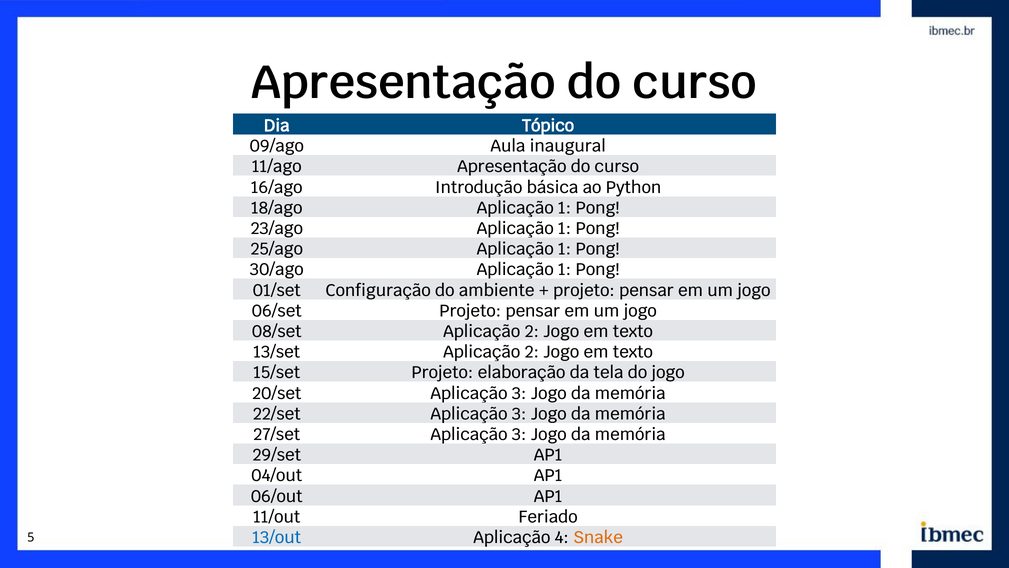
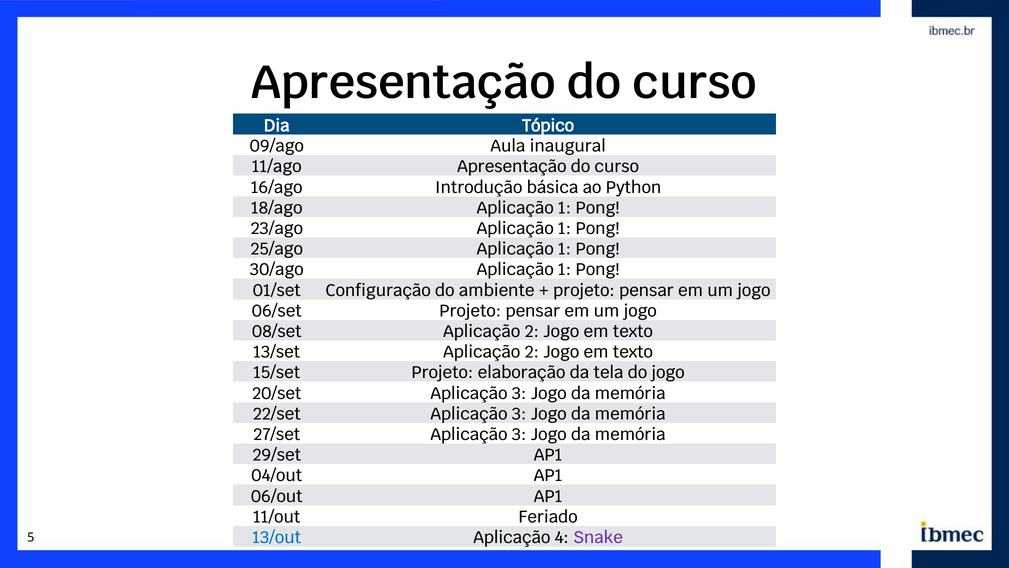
Snake colour: orange -> purple (598, 537)
